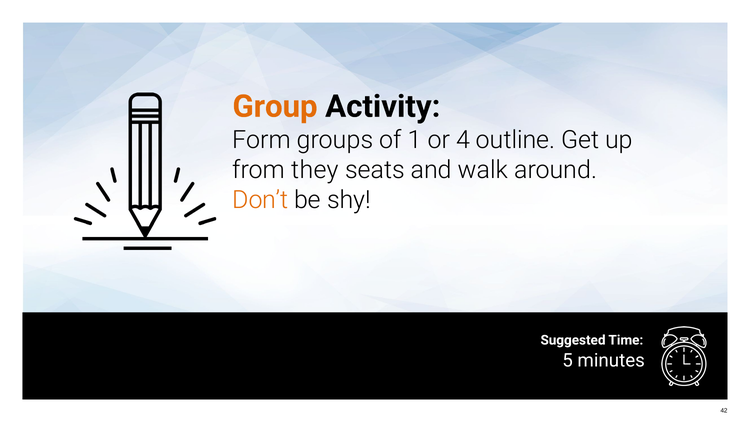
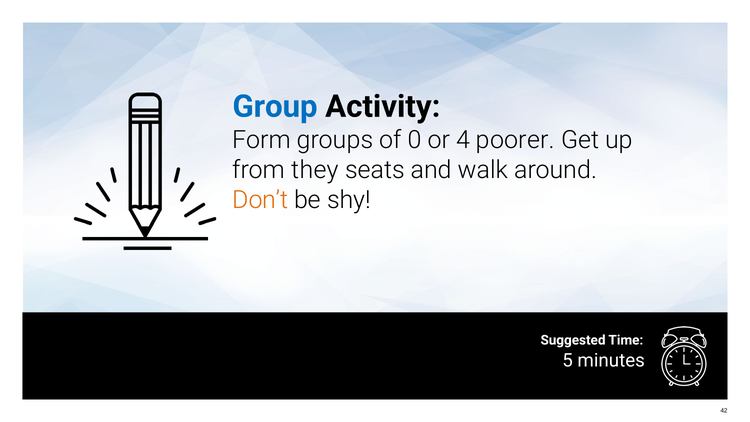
Group colour: orange -> blue (275, 106)
1: 1 -> 0 (415, 140)
outline: outline -> poorer (515, 140)
